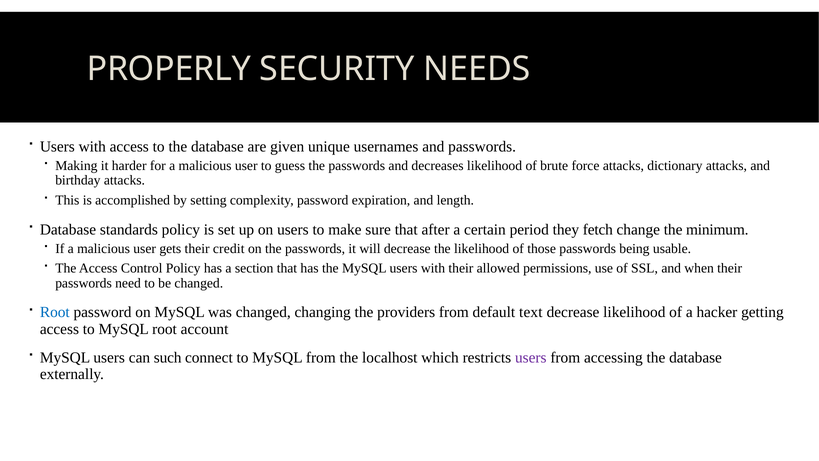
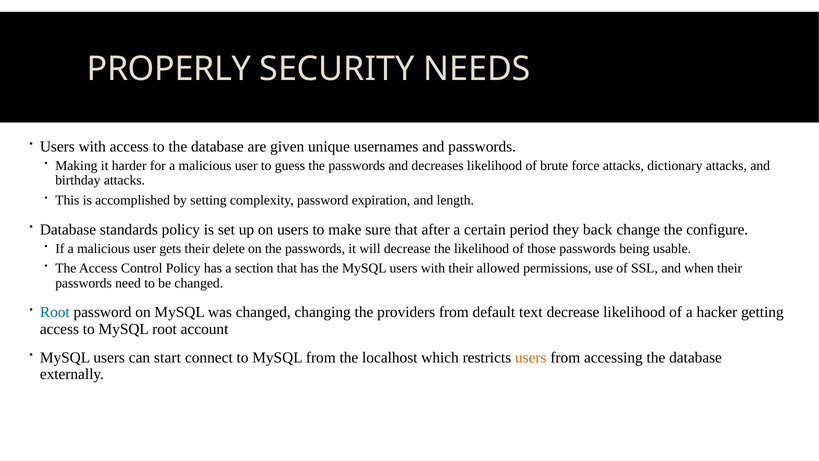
fetch: fetch -> back (598, 229)
minimum: minimum -> configure (717, 229)
credit: credit -> delete (229, 248)
such: such -> start (167, 357)
users colour: purple -> orange (531, 357)
